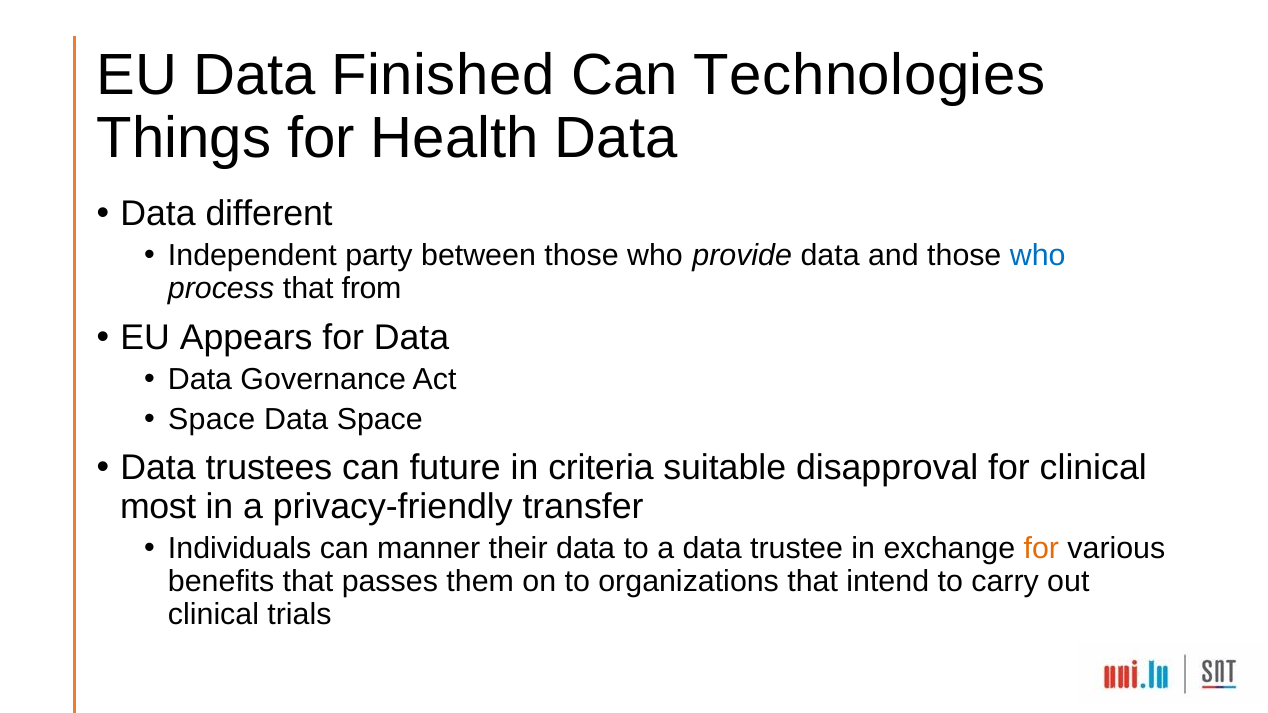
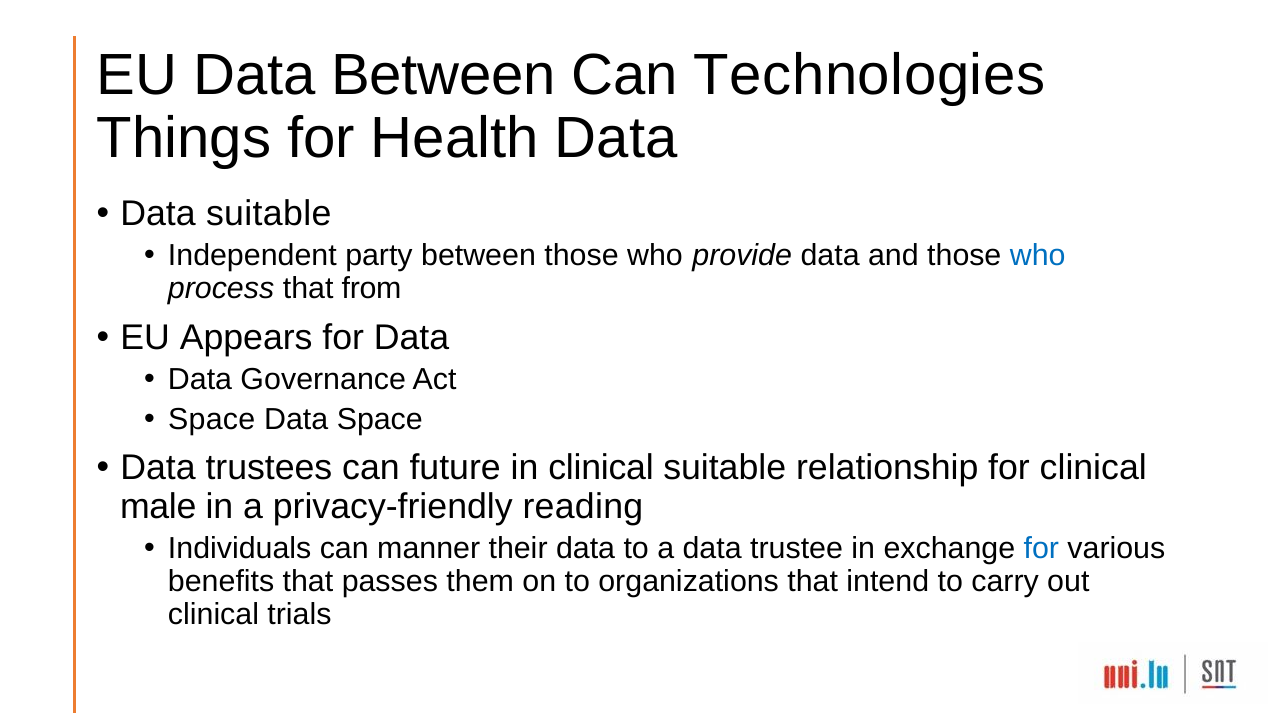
Data Finished: Finished -> Between (443, 75)
Data different: different -> suitable (269, 214)
in criteria: criteria -> clinical (601, 468)
disapproval: disapproval -> relationship (887, 468)
most: most -> male (158, 507)
transfer: transfer -> reading (583, 507)
for colour: orange -> blue (1041, 549)
